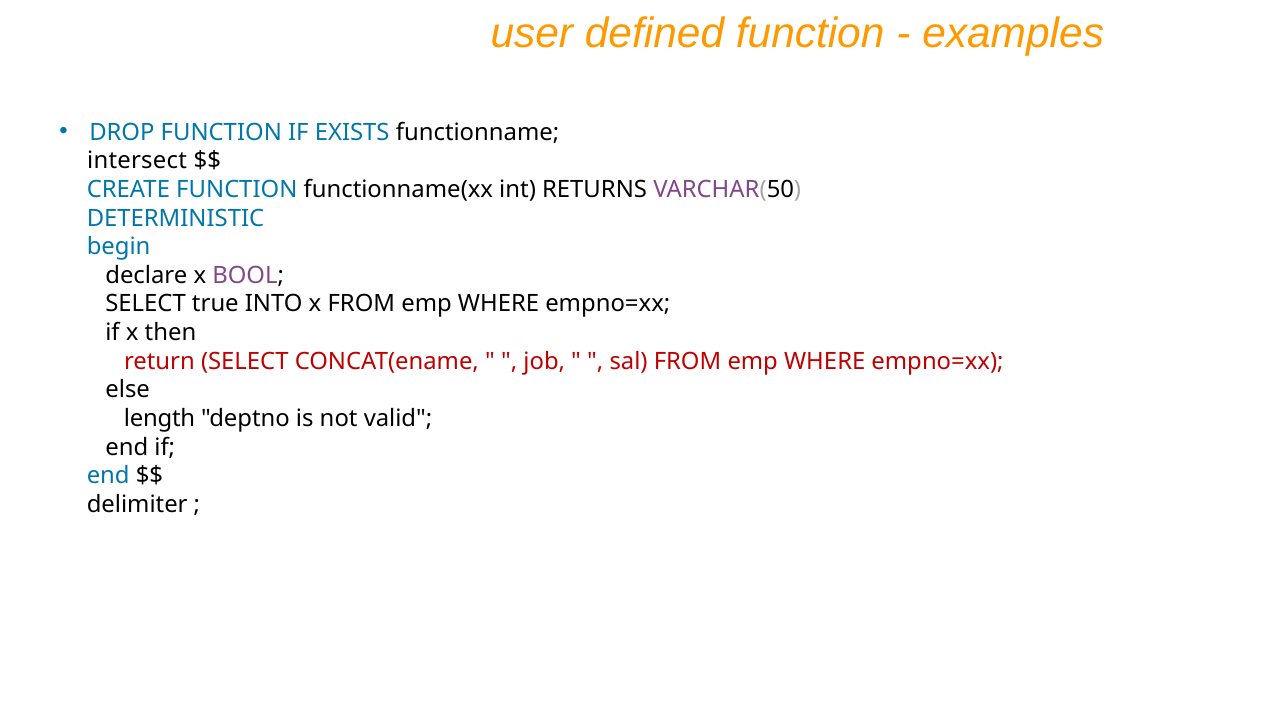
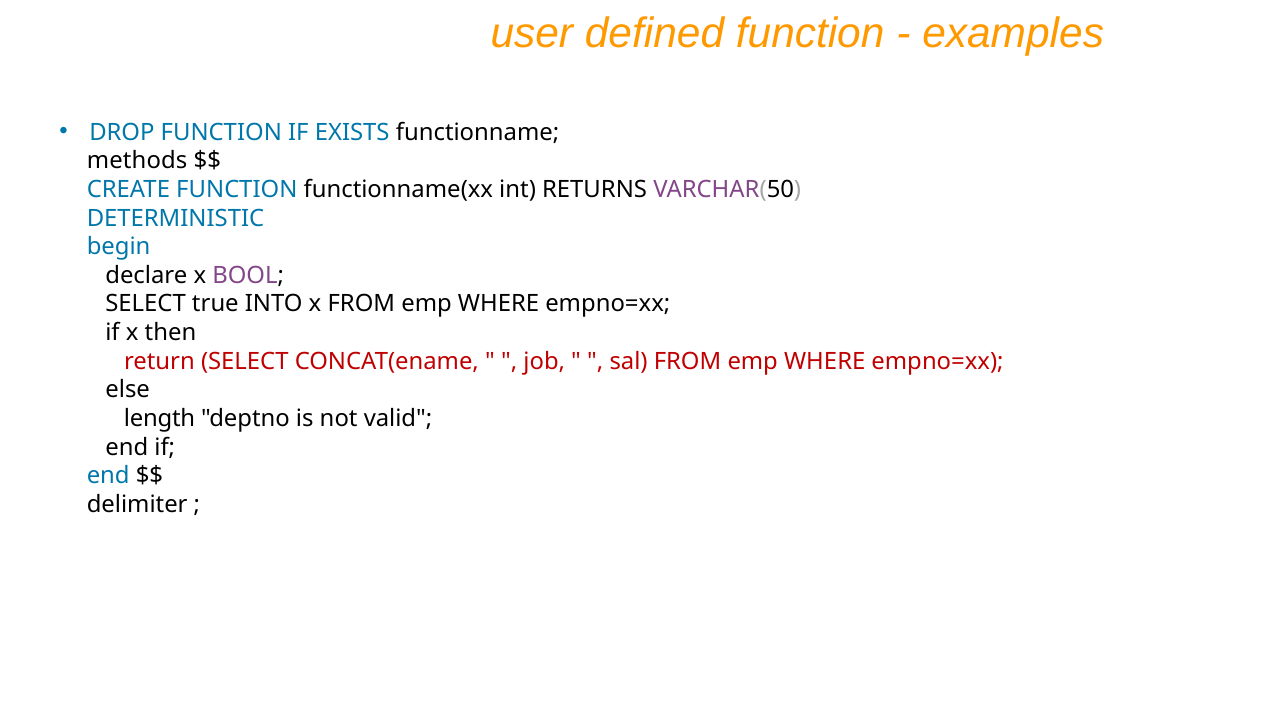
intersect: intersect -> methods (137, 161)
